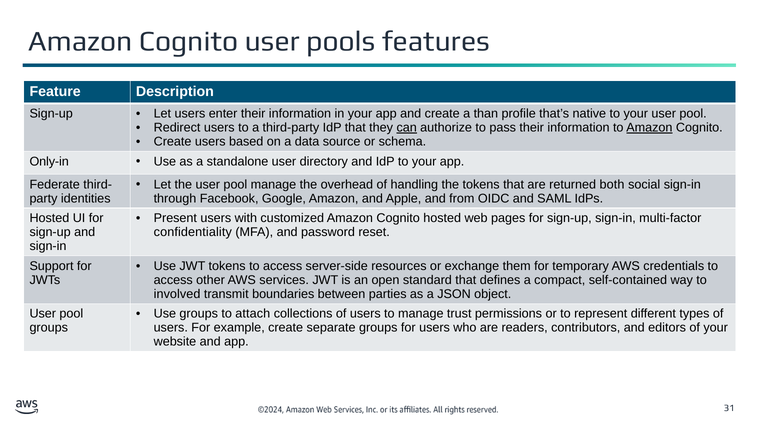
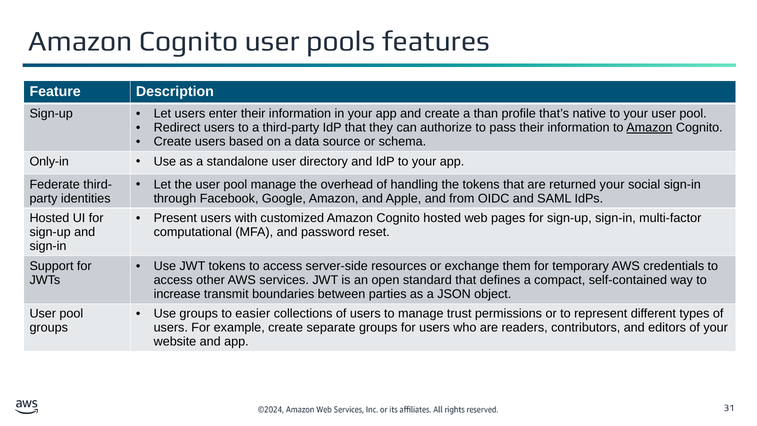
can underline: present -> none (407, 128)
returned both: both -> your (612, 184)
confidentiality: confidentiality -> computational (193, 232)
involved: involved -> increase (177, 294)
attach: attach -> easier (253, 314)
